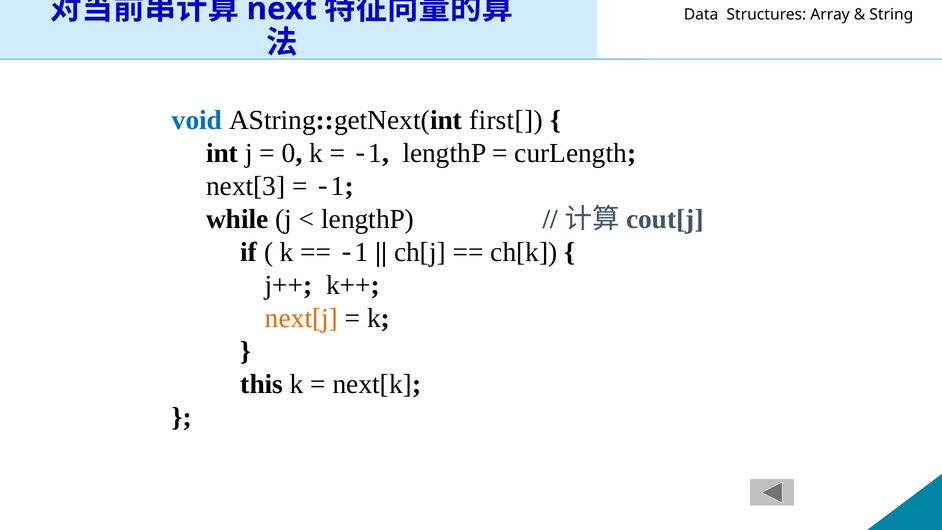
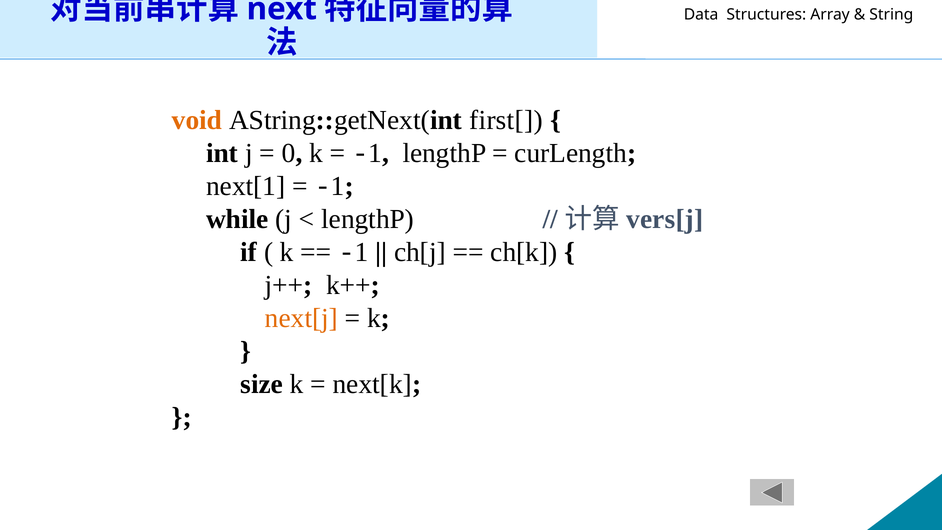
void colour: blue -> orange (197, 120)
next[3: next[3 -> next[1 (246, 186)
cout[j: cout[j -> vers[j (665, 219)
this: this -> size (262, 384)
